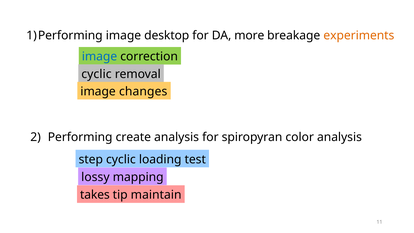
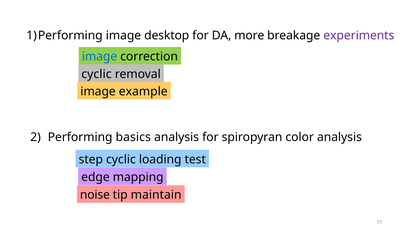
experiments colour: orange -> purple (359, 35)
changes: changes -> example (143, 91)
create: create -> basics (133, 137)
lossy: lossy -> edge (95, 177)
takes: takes -> noise (95, 195)
